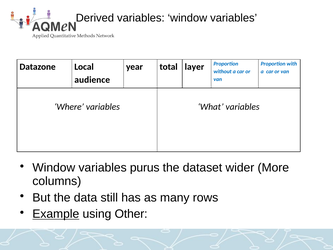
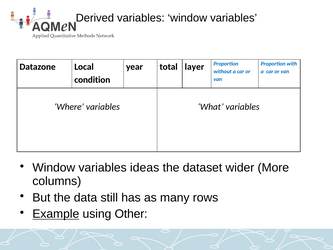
audience: audience -> condition (92, 80)
purus: purus -> ideas (145, 168)
